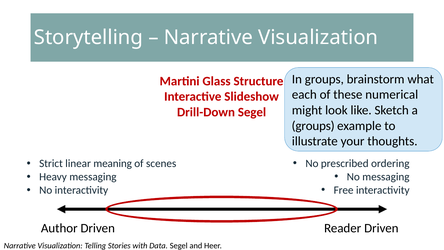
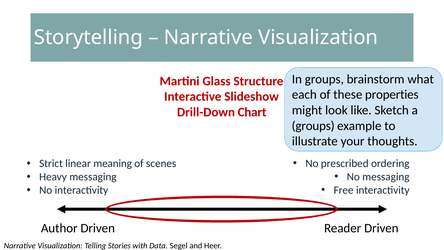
numerical: numerical -> properties (392, 95)
Drill-Down Segel: Segel -> Chart (252, 112)
